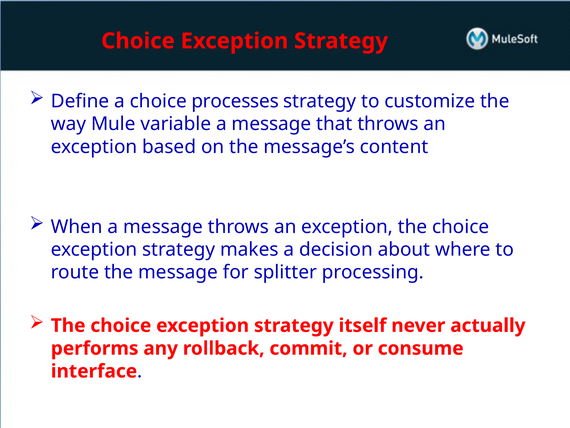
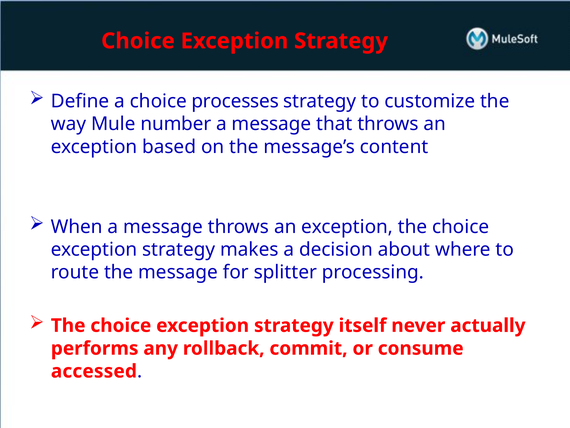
variable: variable -> number (176, 124)
interface: interface -> accessed (94, 371)
